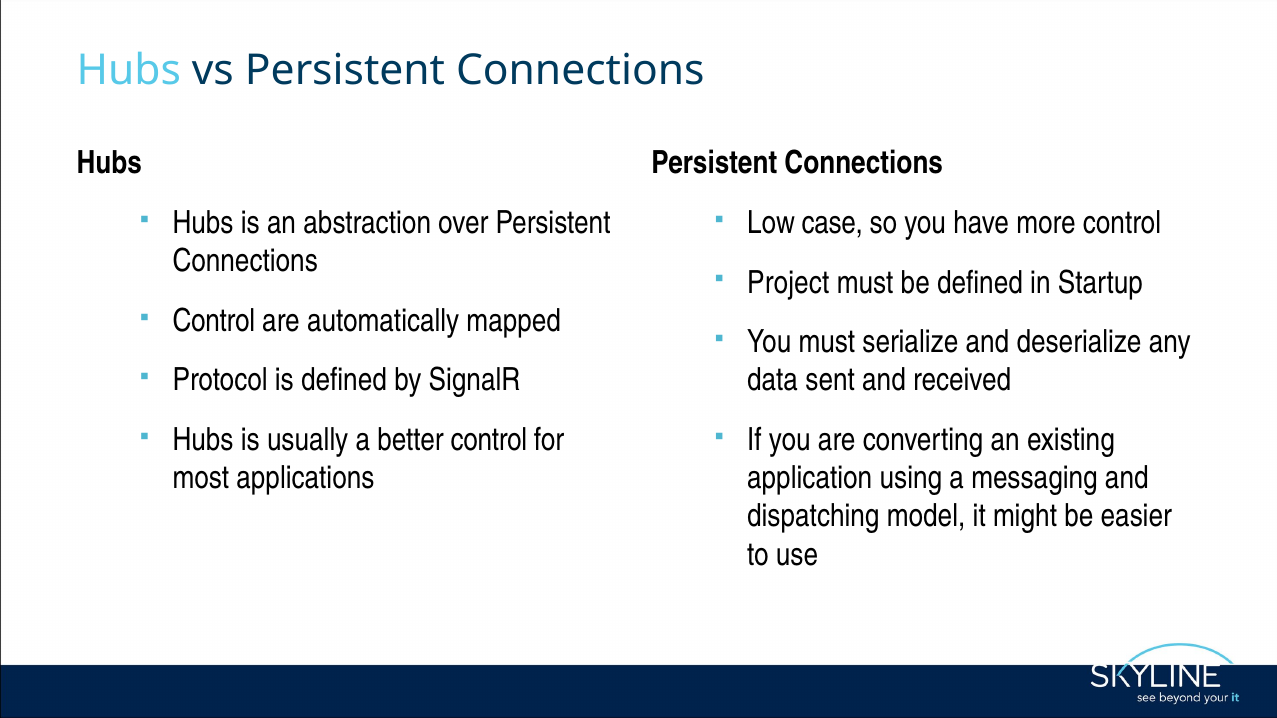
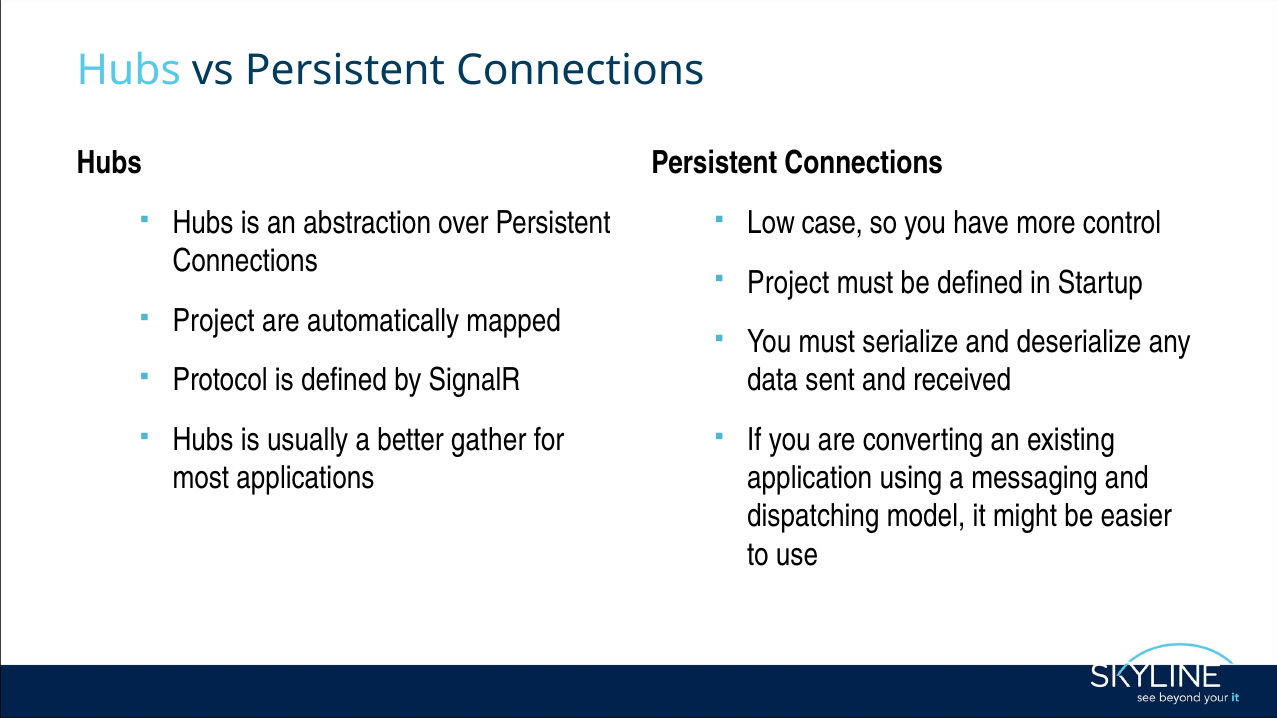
Control: Control -> Project (214, 321)
better control: control -> gather (489, 440)
